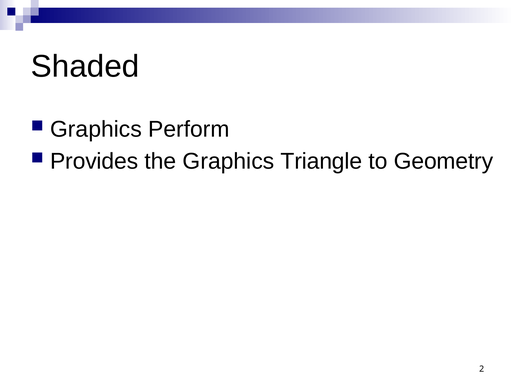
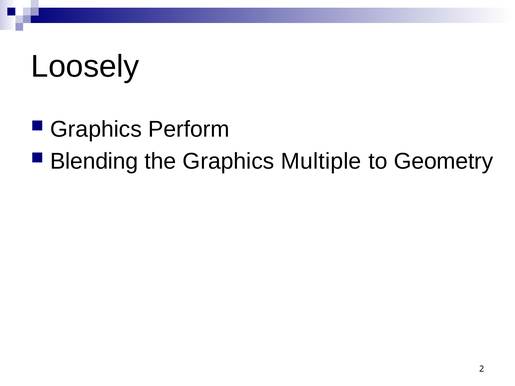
Shaded: Shaded -> Loosely (85, 67)
Provides: Provides -> Blending (94, 162)
Triangle: Triangle -> Multiple (321, 162)
